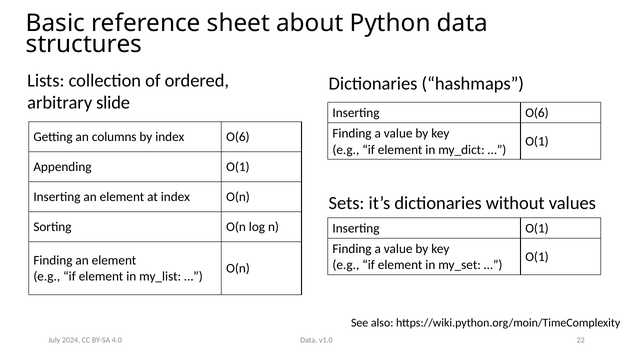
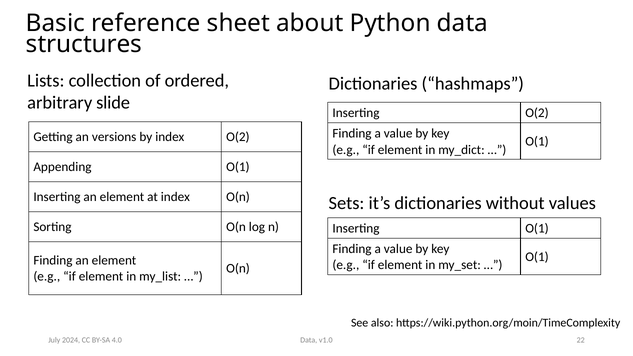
Inserting O(6: O(6 -> O(2 (537, 113)
columns: columns -> versions (114, 137)
index O(6: O(6 -> O(2 (238, 137)
